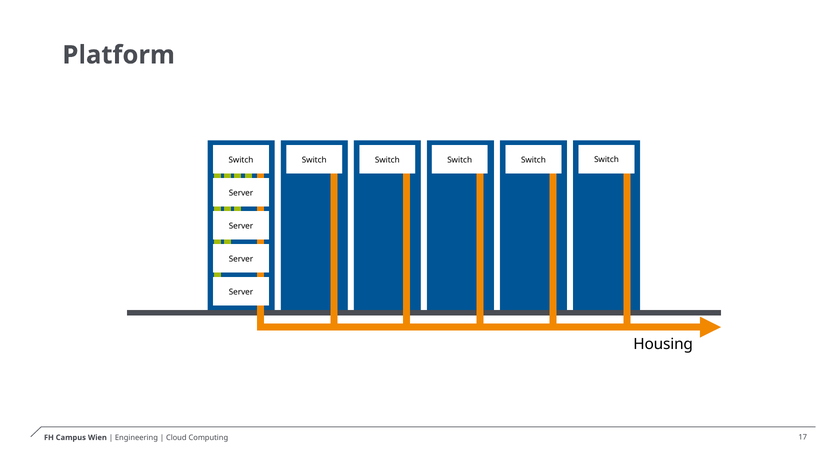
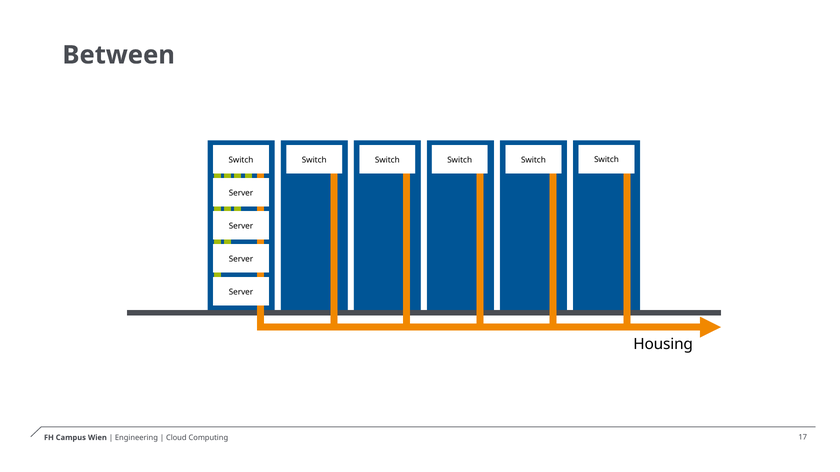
Platform: Platform -> Between (119, 55)
